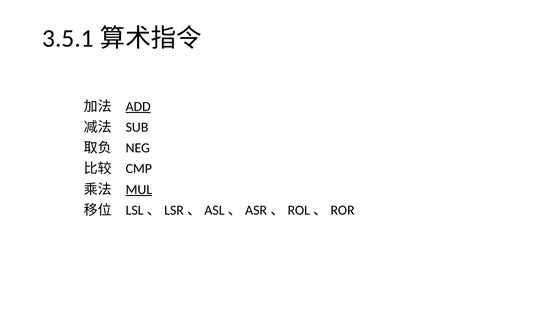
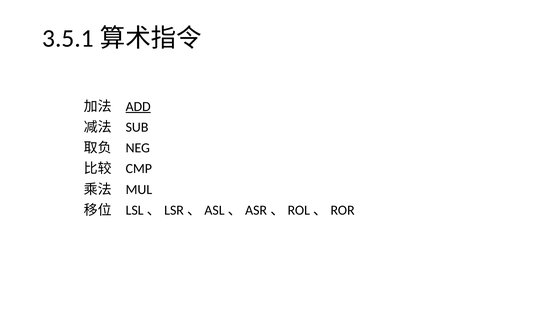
MUL underline: present -> none (139, 190)
